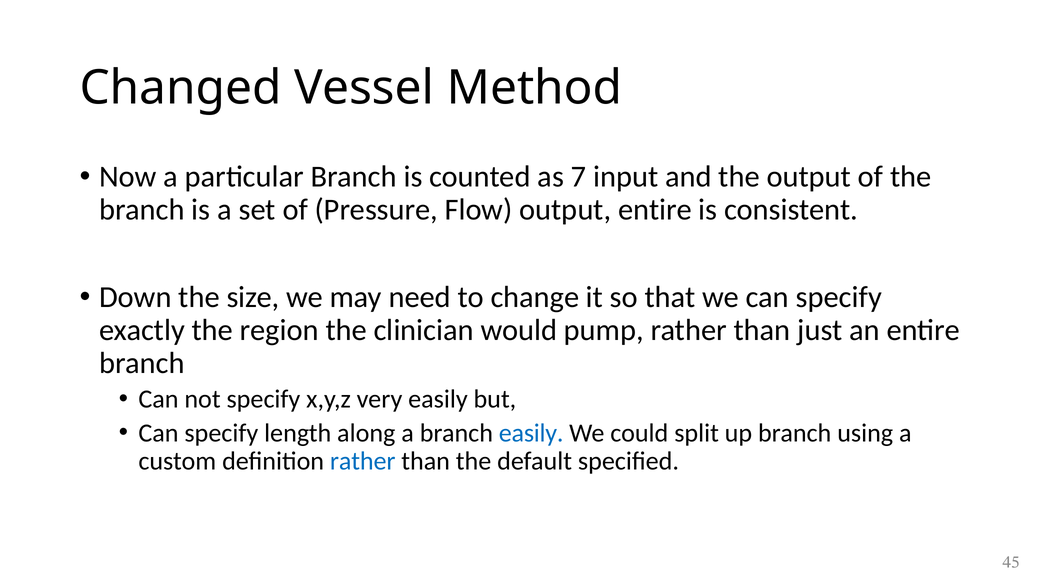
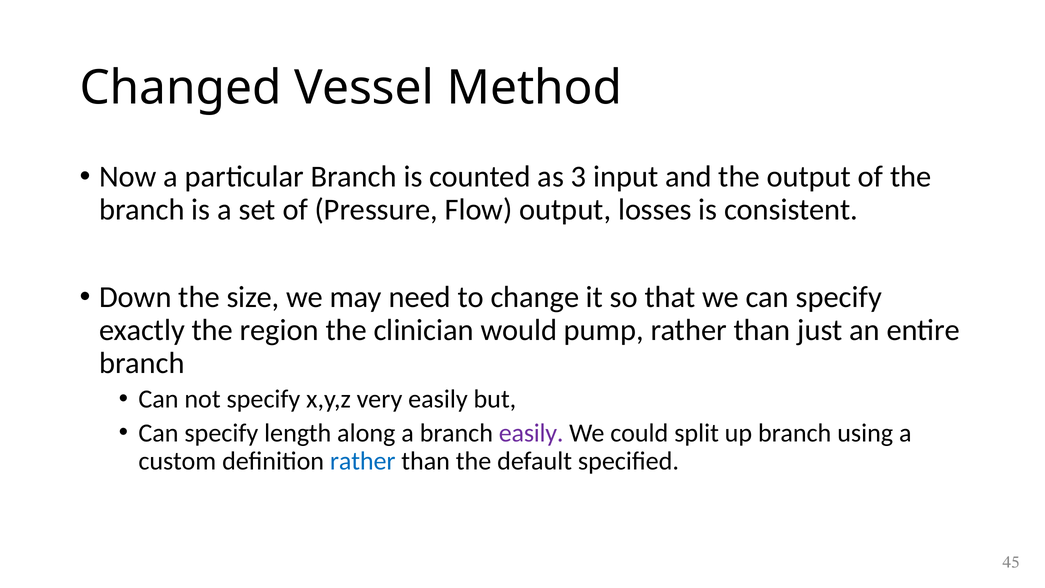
7: 7 -> 3 (579, 177)
output entire: entire -> losses (655, 210)
easily colour: blue -> purple (531, 433)
